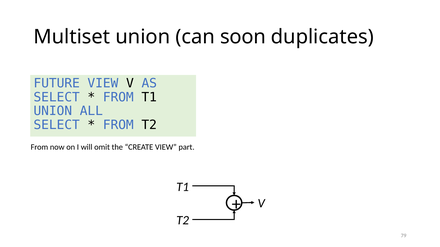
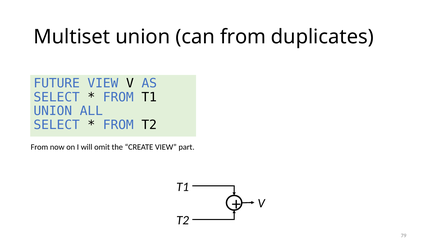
can soon: soon -> from (243, 37)
